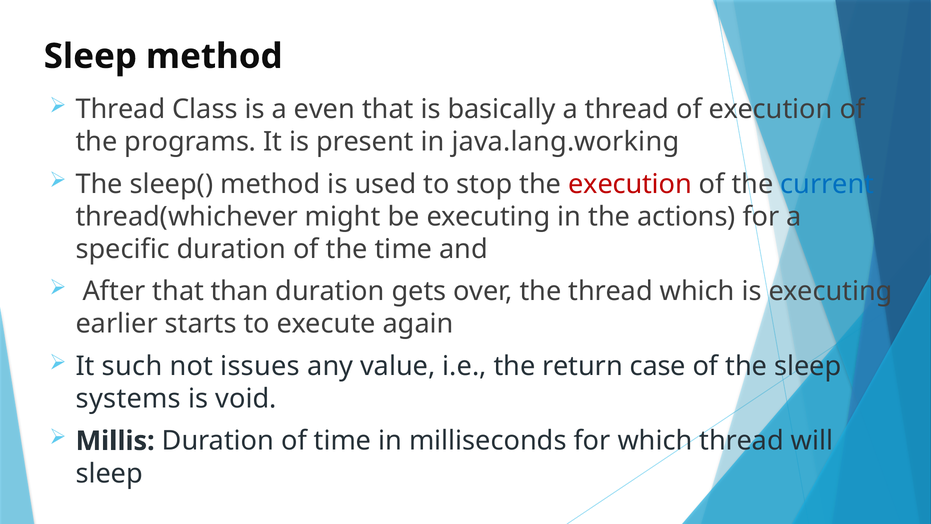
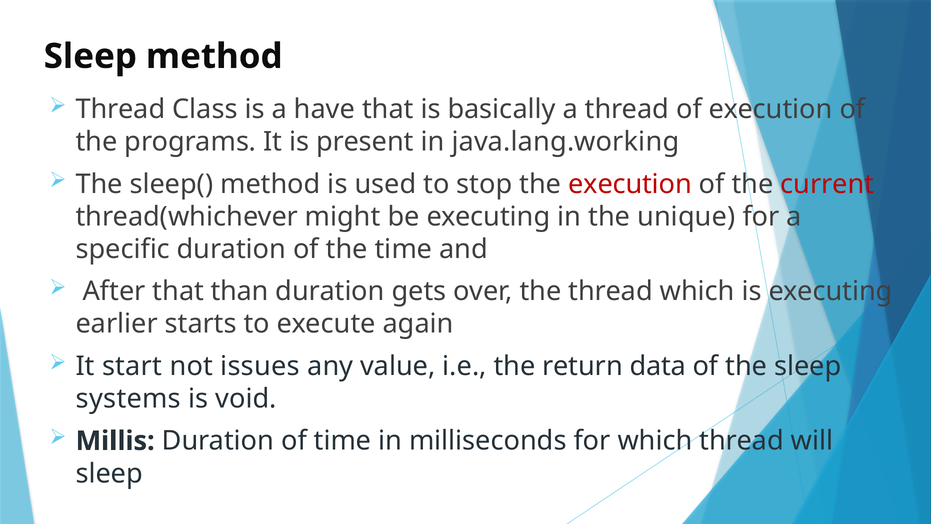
even: even -> have (324, 109)
current colour: blue -> red (827, 184)
actions: actions -> unique (686, 217)
such: such -> start (132, 366)
case: case -> data (658, 366)
